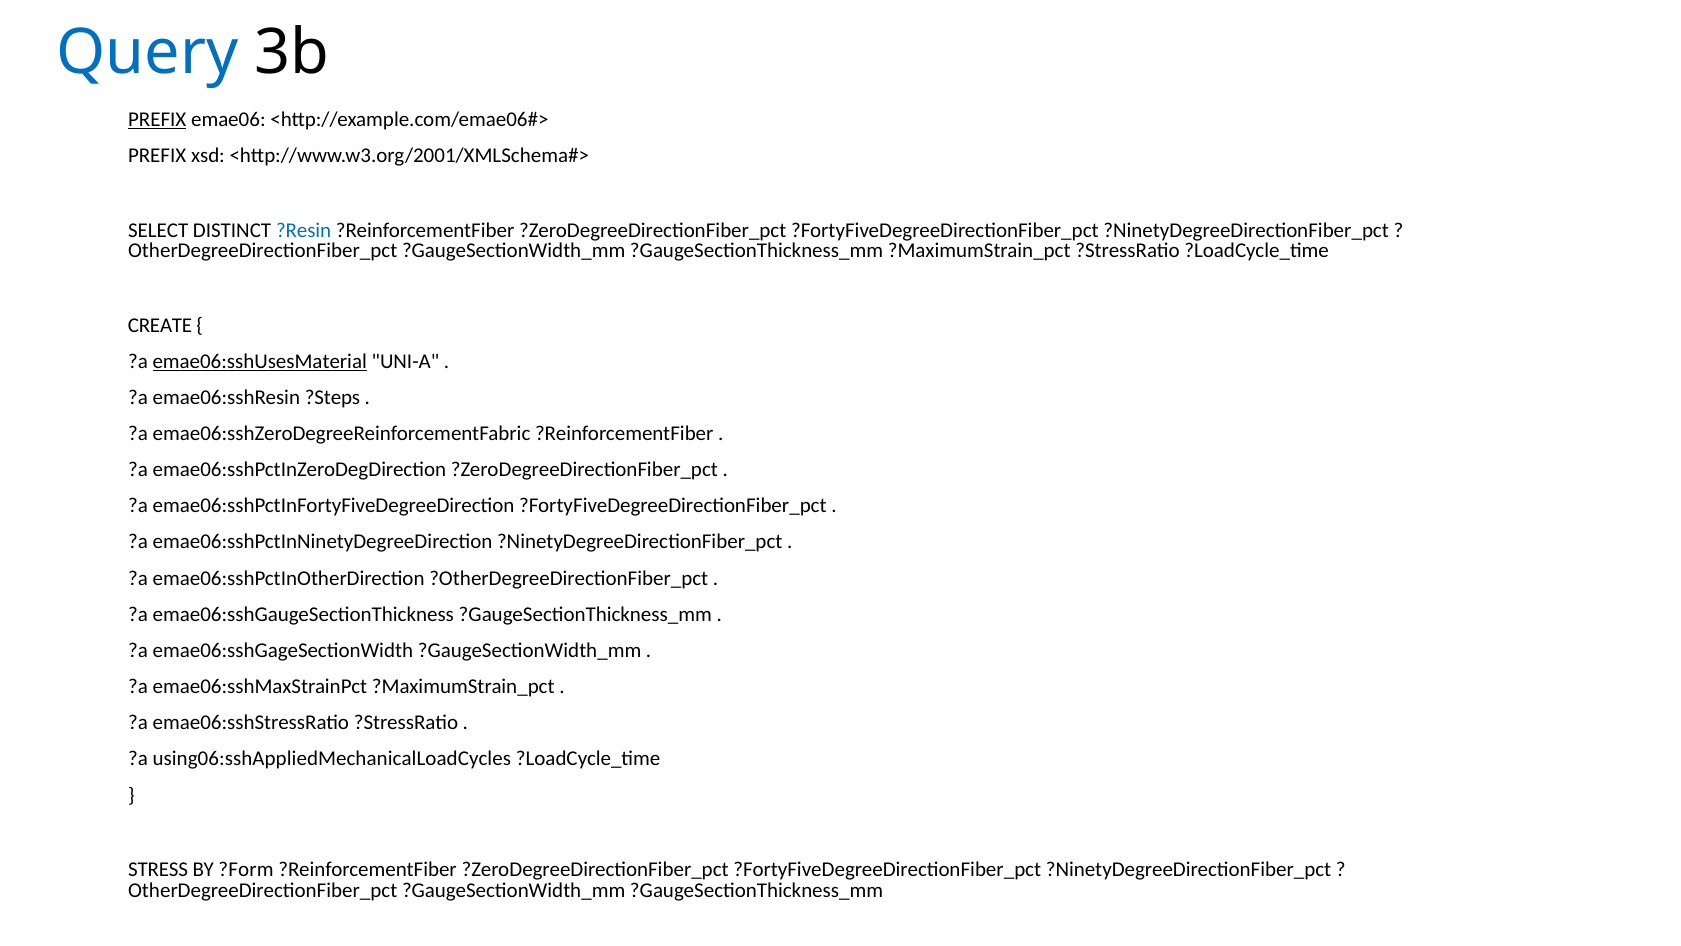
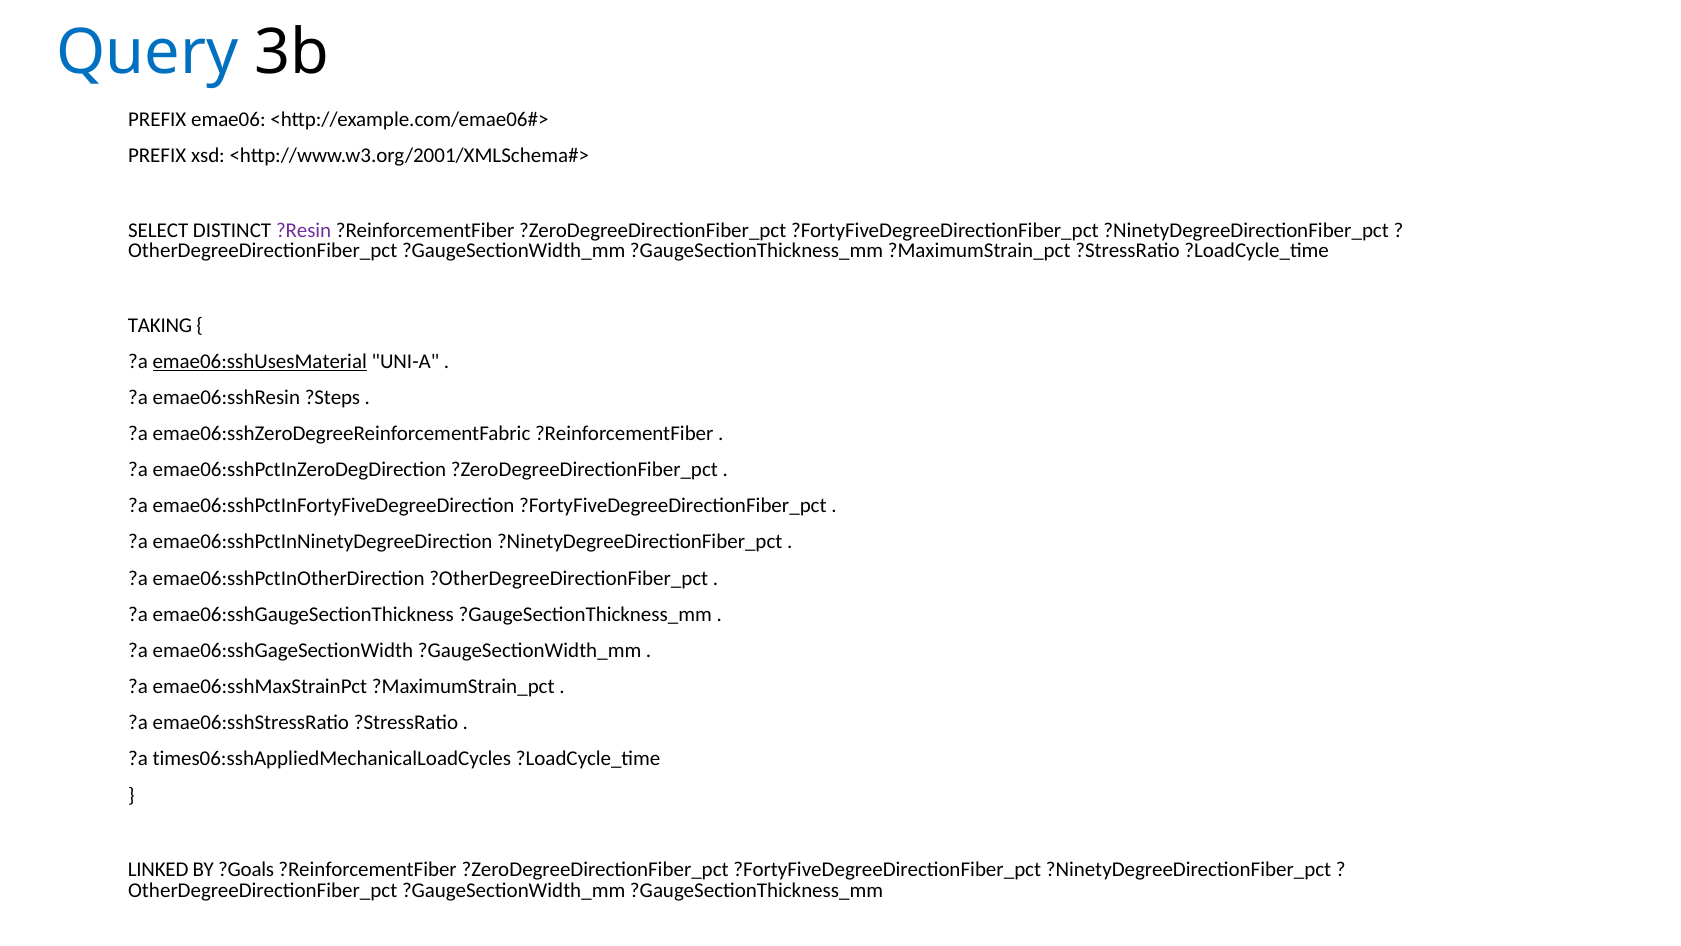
PREFIX underline: present -> none (157, 119)
?Resin colour: blue -> purple (304, 230)
CREATE: CREATE -> TAKING (160, 325)
using06:sshAppliedMechanicalLoadCycles: using06:sshAppliedMechanicalLoadCycles -> times06:sshAppliedMechanicalLoadCycles (332, 759)
STRESS: STRESS -> LINKED (158, 869)
?Form: ?Form -> ?Goals (246, 869)
